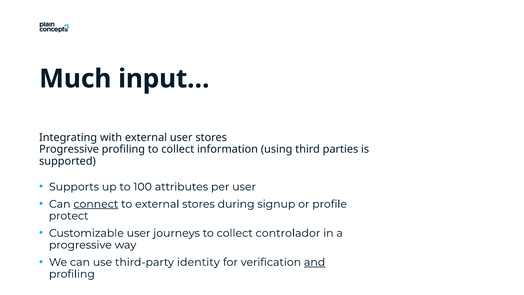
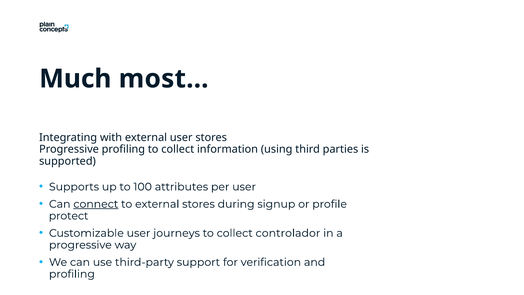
input…: input… -> most… (164, 79)
identity: identity -> support (198, 262)
and underline: present -> none (315, 262)
